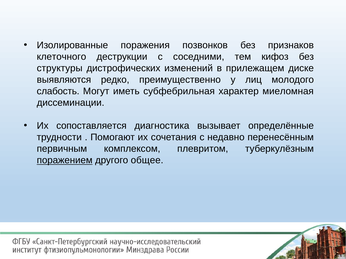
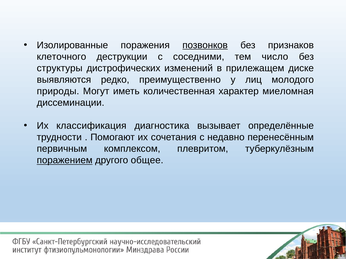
позвонков underline: none -> present (205, 45)
кифоз: кифоз -> число (275, 57)
слабость: слабость -> природы (58, 91)
субфебрильная: субфебрильная -> количественная (179, 91)
сопоставляется: сопоставляется -> классификация (91, 126)
